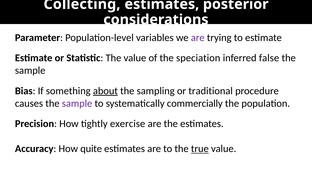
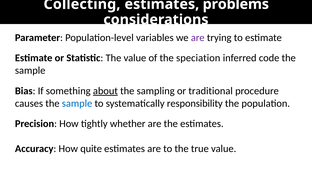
posterior: posterior -> problems (236, 4)
false: false -> code (269, 58)
sample colour: purple -> blue (77, 103)
commercially: commercially -> responsibility (195, 103)
exercise: exercise -> whether (128, 123)
true underline: present -> none (200, 148)
